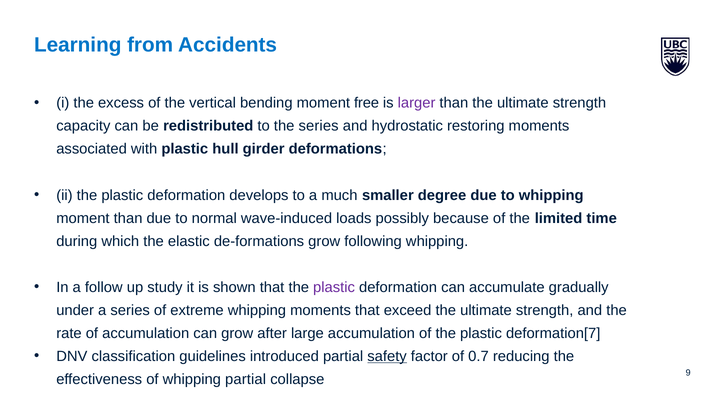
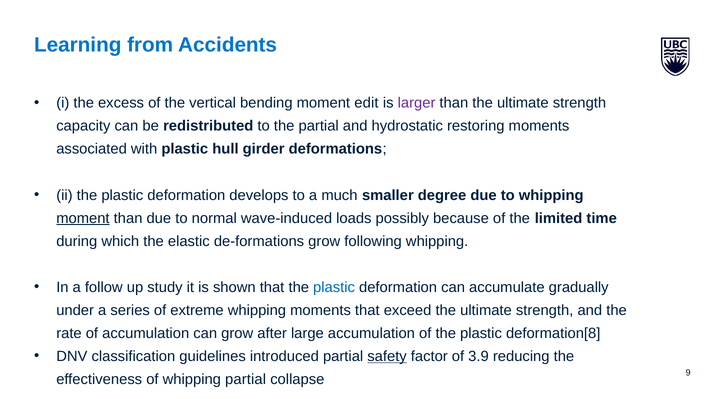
free: free -> edit (366, 103)
the series: series -> partial (319, 126)
moment underline: none -> present (83, 218)
plastic colour: purple -> blue (334, 288)
deformation[7: deformation[7 -> deformation[8 (553, 334)
0.7: 0.7 -> 3.9 (479, 357)
